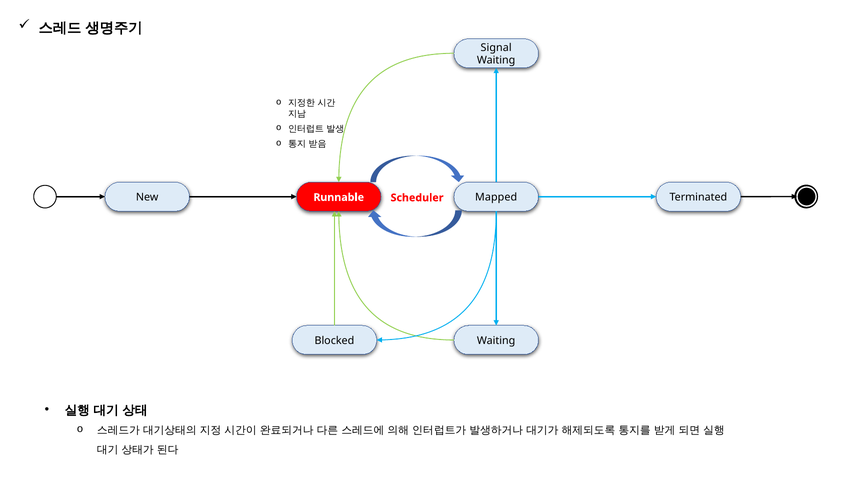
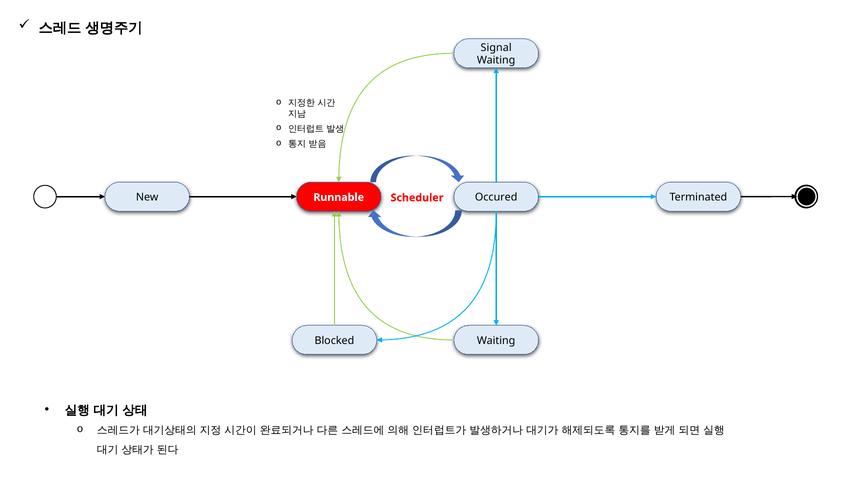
Mapped: Mapped -> Occured (496, 197)
